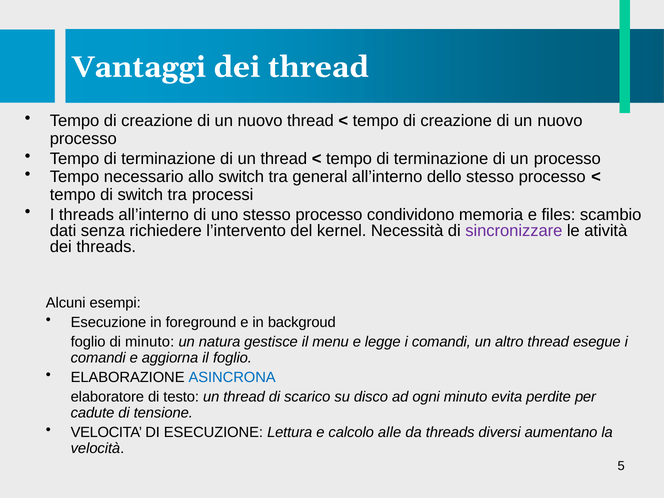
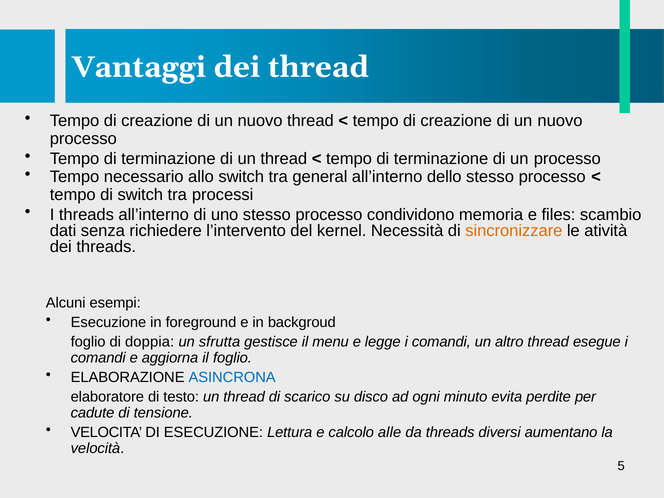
sincronizzare colour: purple -> orange (514, 231)
di minuto: minuto -> doppia (150, 342)
natura: natura -> sfrutta (220, 342)
